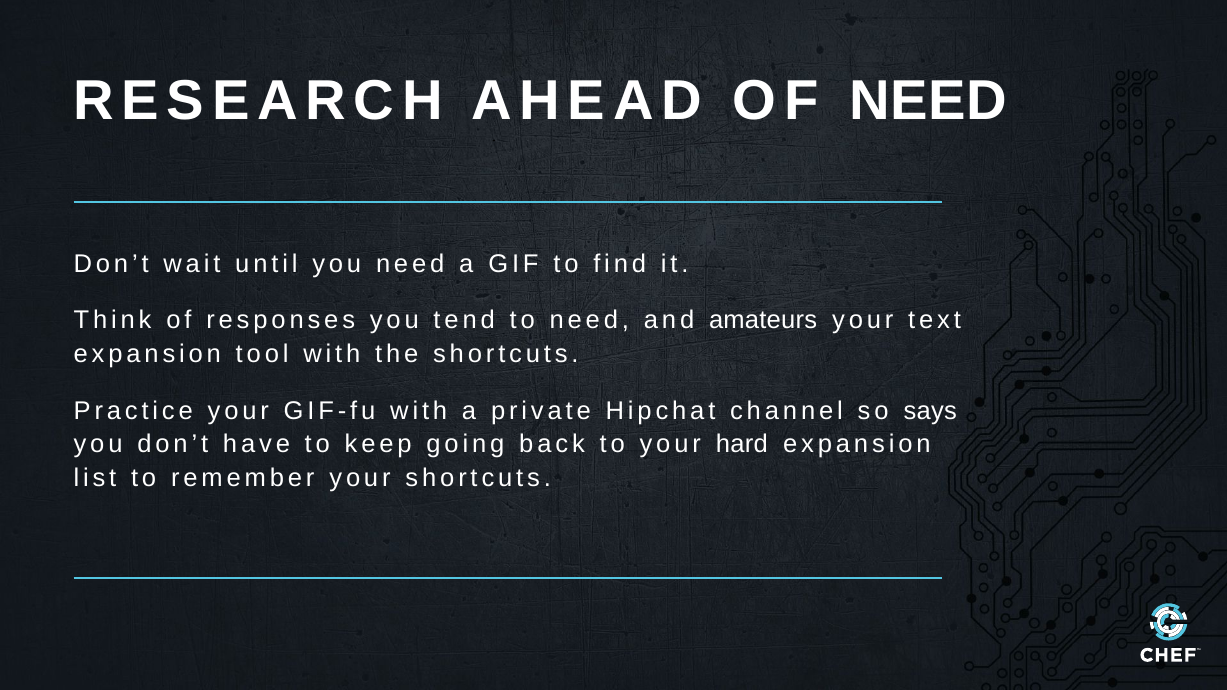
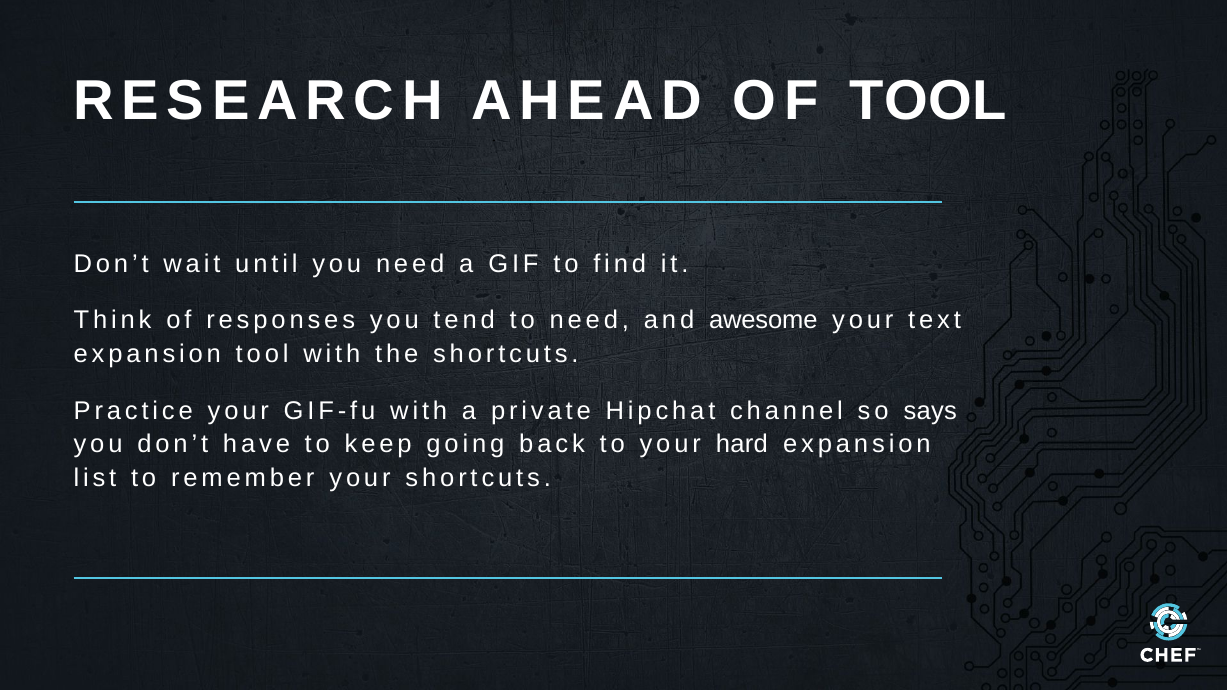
OF NEED: NEED -> TOOL (928, 101)
amateurs: amateurs -> awesome (763, 320)
